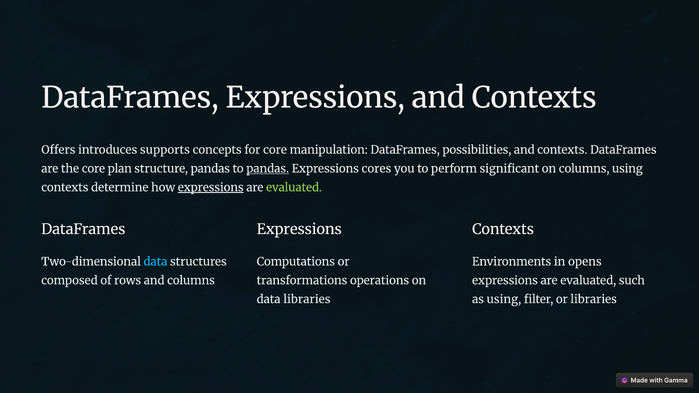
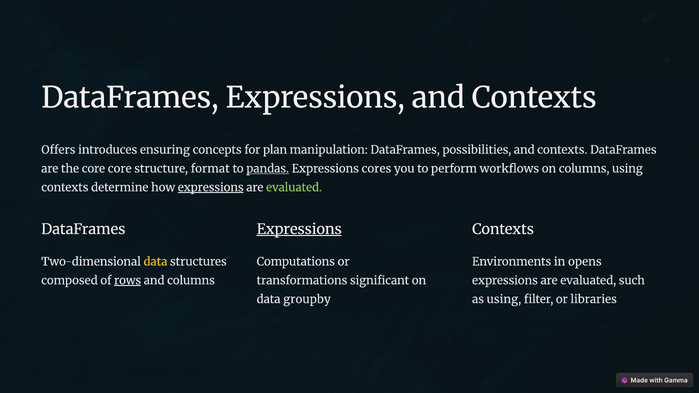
supports: supports -> ensuring (165, 150)
for core: core -> plan (275, 150)
core plan: plan -> core (120, 169)
structure pandas: pandas -> format (210, 169)
significant: significant -> workflows (509, 169)
Expressions underline: none -> present (299, 229)
data colour: light blue -> yellow (155, 262)
rows underline: none -> present (128, 281)
operations: operations -> significant (380, 281)
data libraries: libraries -> groupby (307, 299)
